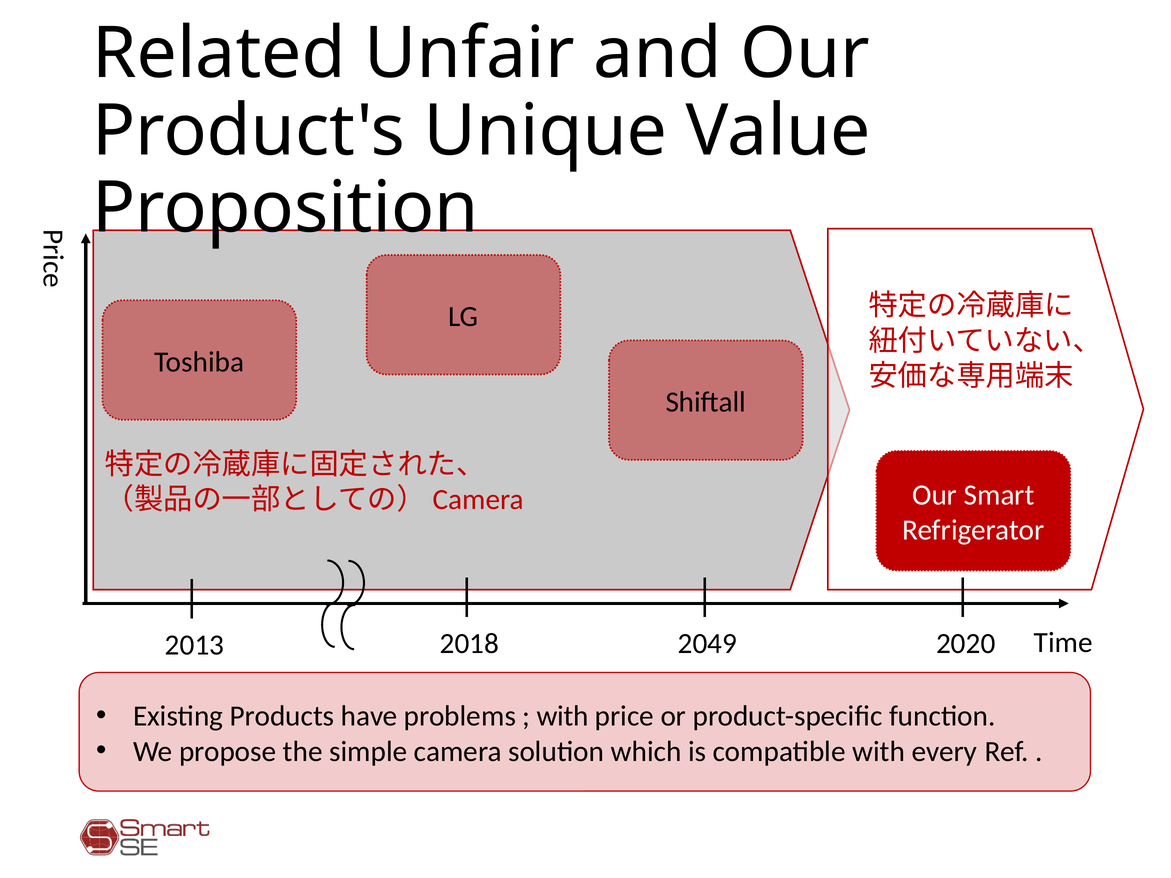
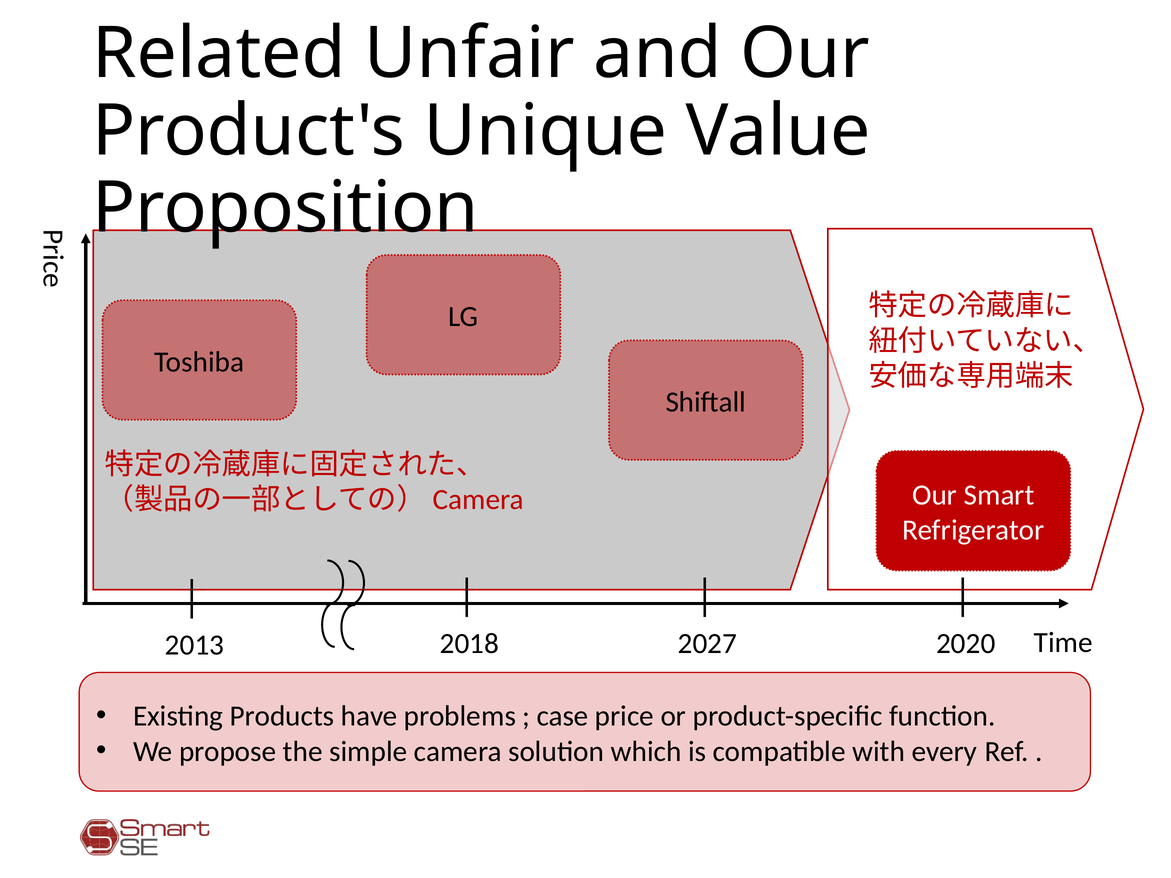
2049: 2049 -> 2027 (707, 644)
with: with -> case (563, 716)
